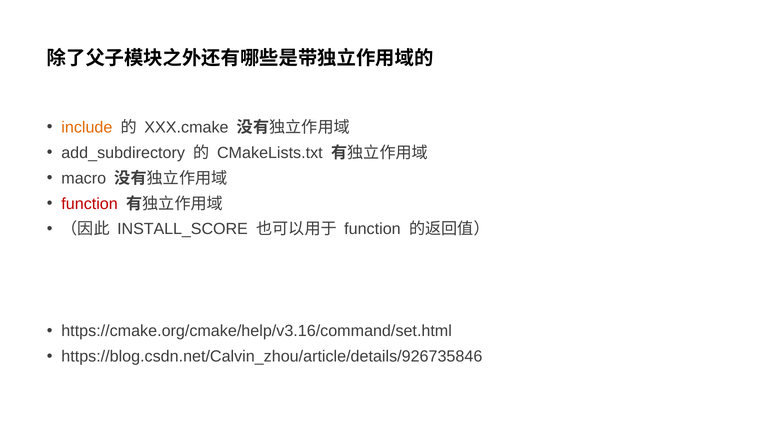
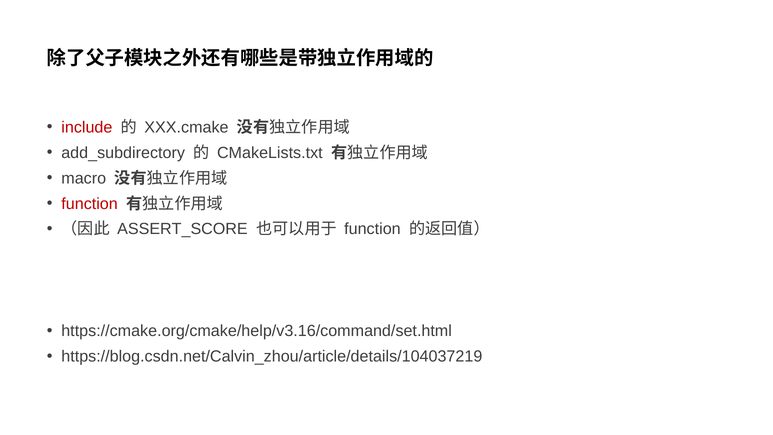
include colour: orange -> red (87, 127)
INSTALL_SCORE: INSTALL_SCORE -> ASSERT_SCORE (182, 229)
https://blog.csdn.net/Calvin_zhou/article/details/926735846: https://blog.csdn.net/Calvin_zhou/article/details/926735846 -> https://blog.csdn.net/Calvin_zhou/article/details/104037219 (272, 356)
